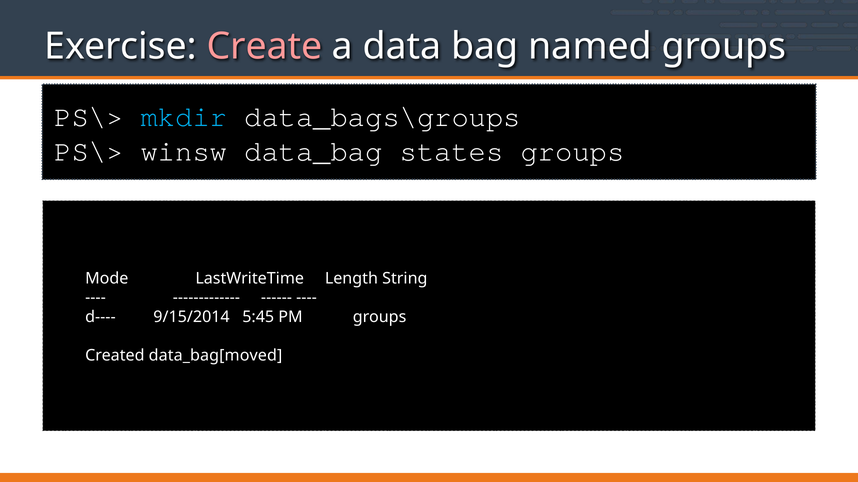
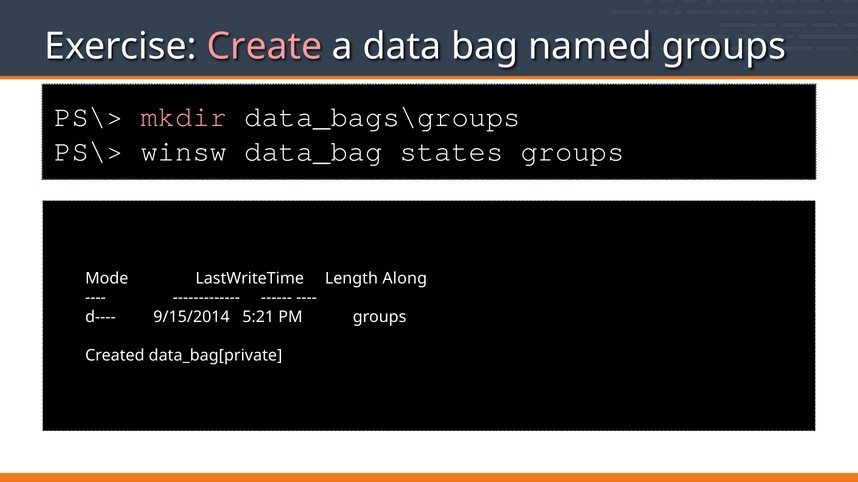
mkdir colour: light blue -> pink (184, 117)
String: String -> Along (405, 279)
5:45: 5:45 -> 5:21 (258, 317)
data_bag[moved: data_bag[moved -> data_bag[private (216, 356)
